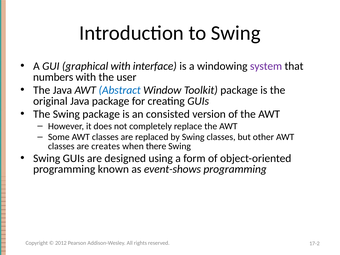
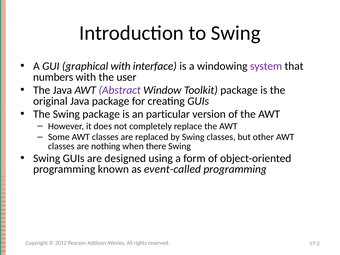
Abstract colour: blue -> purple (120, 90)
consisted: consisted -> particular (168, 114)
creates: creates -> nothing (106, 146)
event-shows: event-shows -> event-called (172, 169)
